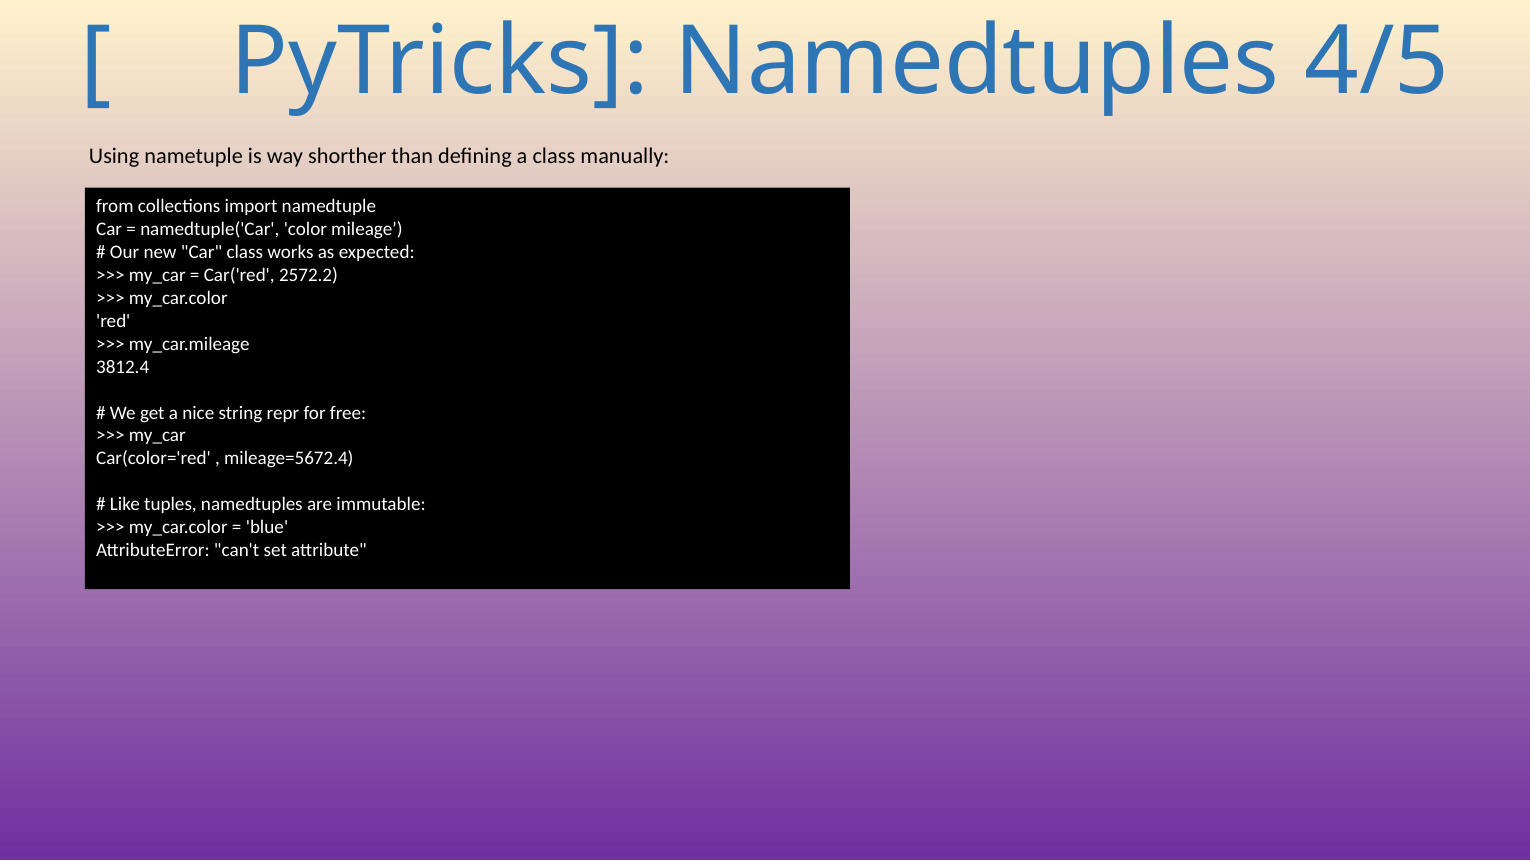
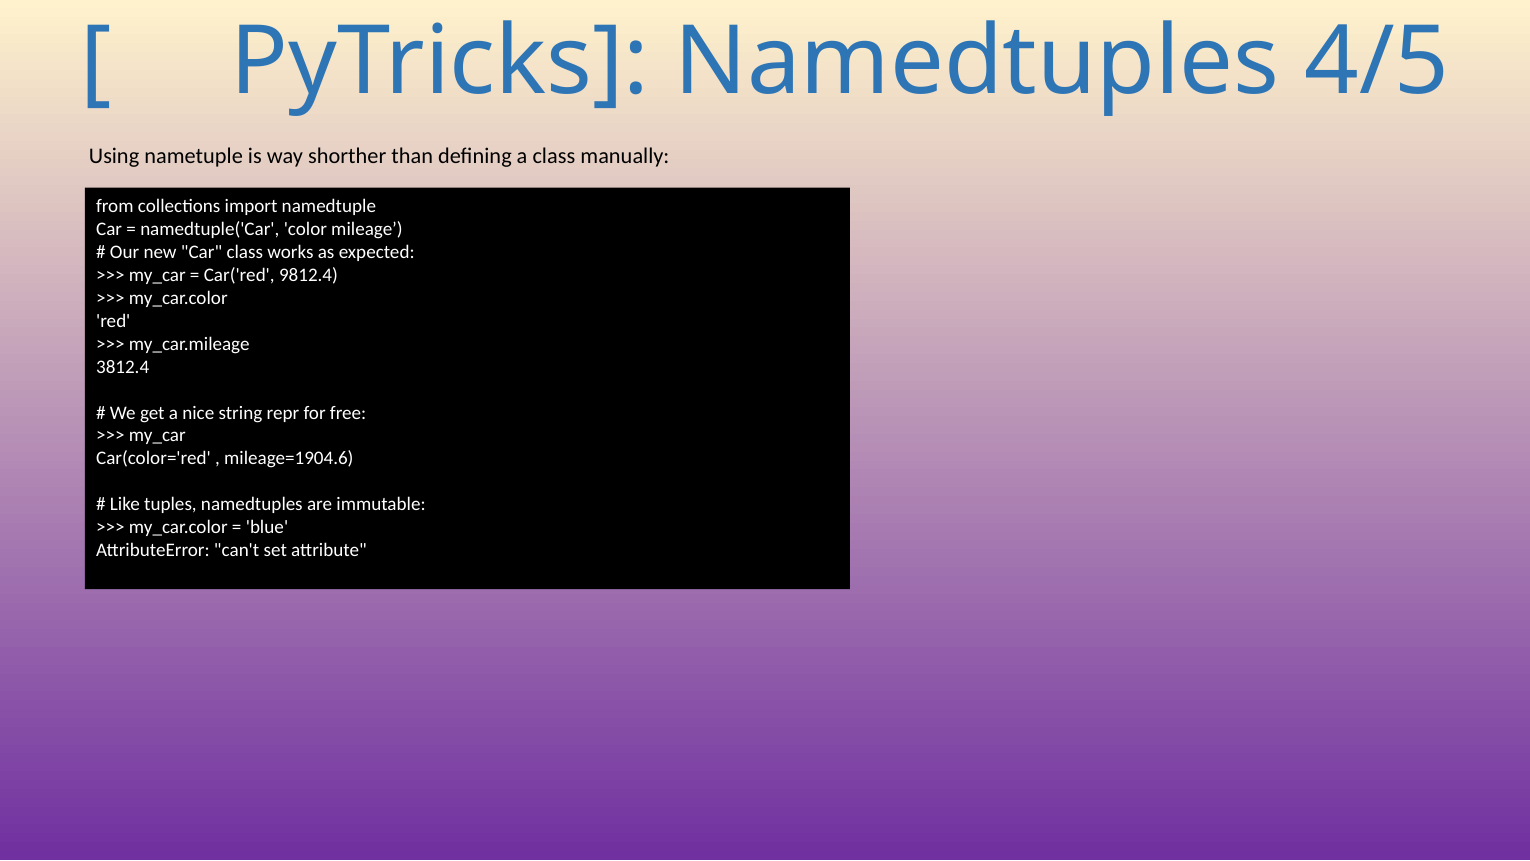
2572.2: 2572.2 -> 9812.4 (308, 275)
mileage=5672.4: mileage=5672.4 -> mileage=1904.6 (289, 458)
